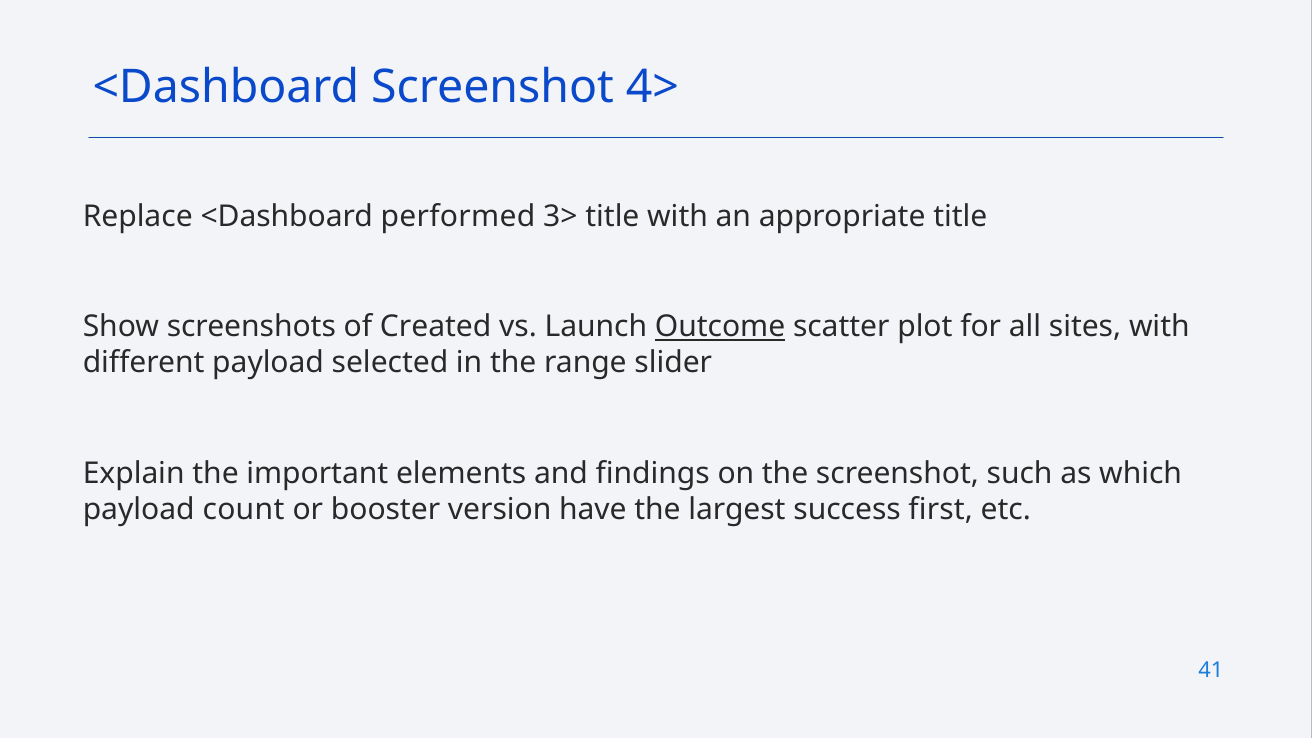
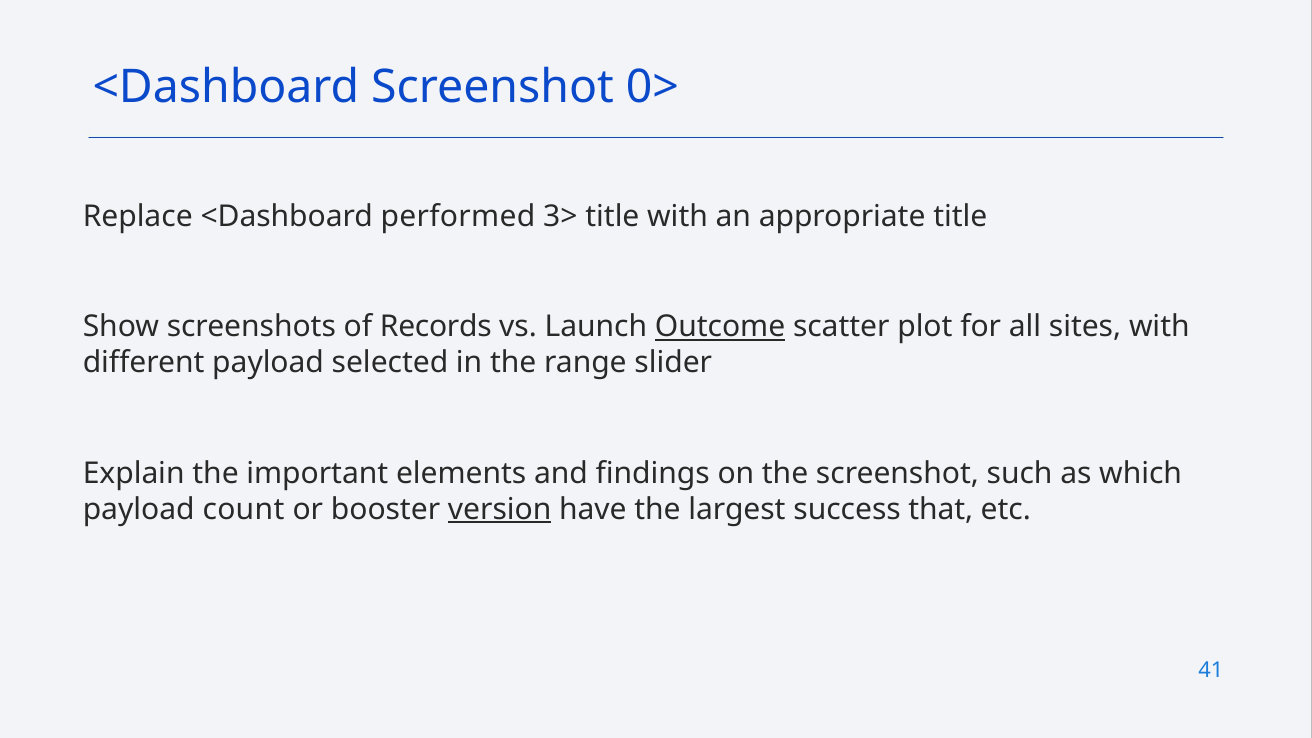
4>: 4> -> 0> (652, 88)
Created: Created -> Records (436, 327)
version underline: none -> present (500, 509)
first: first -> that (941, 509)
